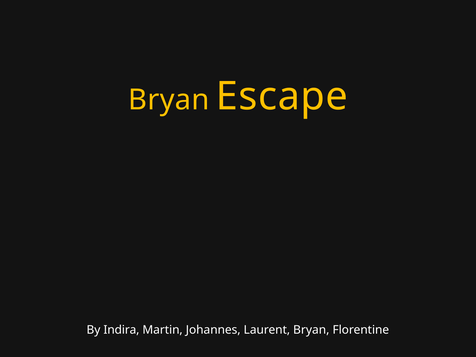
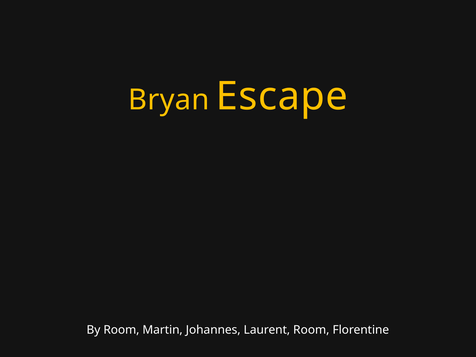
By Indira: Indira -> Room (121, 330)
Laurent Bryan: Bryan -> Room (311, 330)
